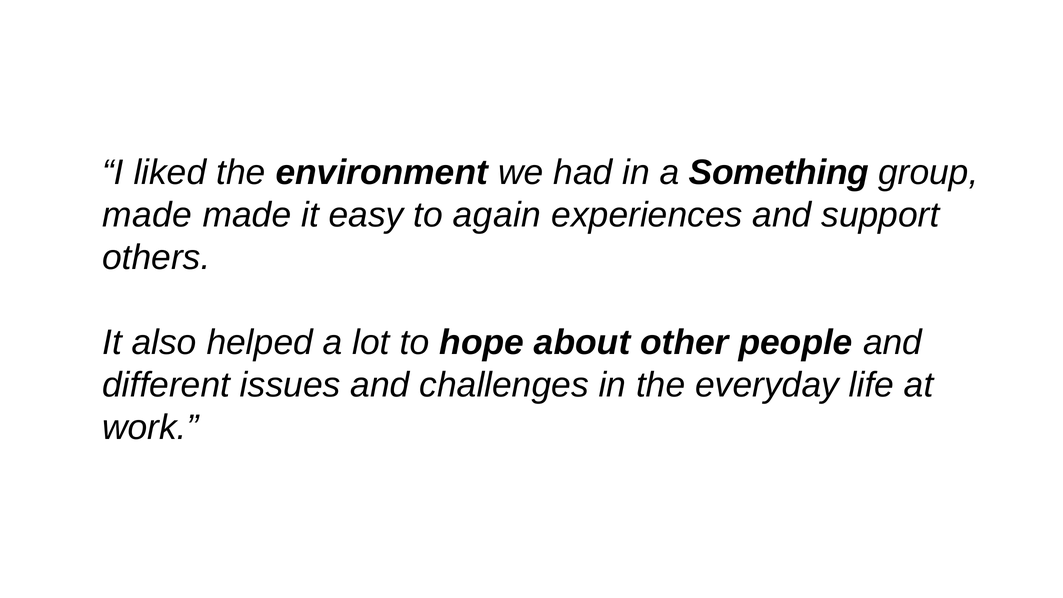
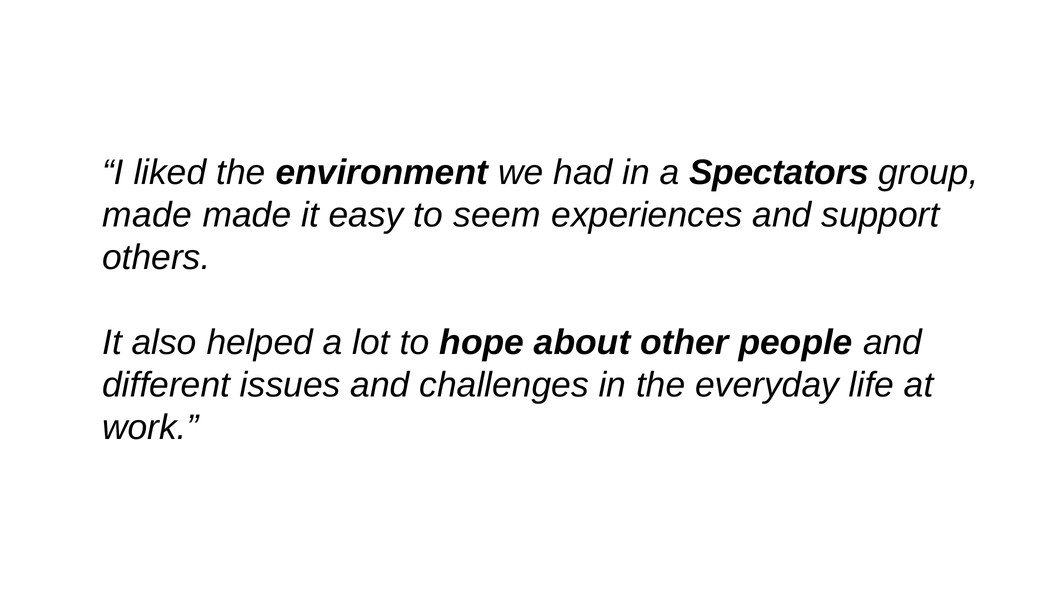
Something: Something -> Spectators (779, 172)
again: again -> seem (497, 215)
